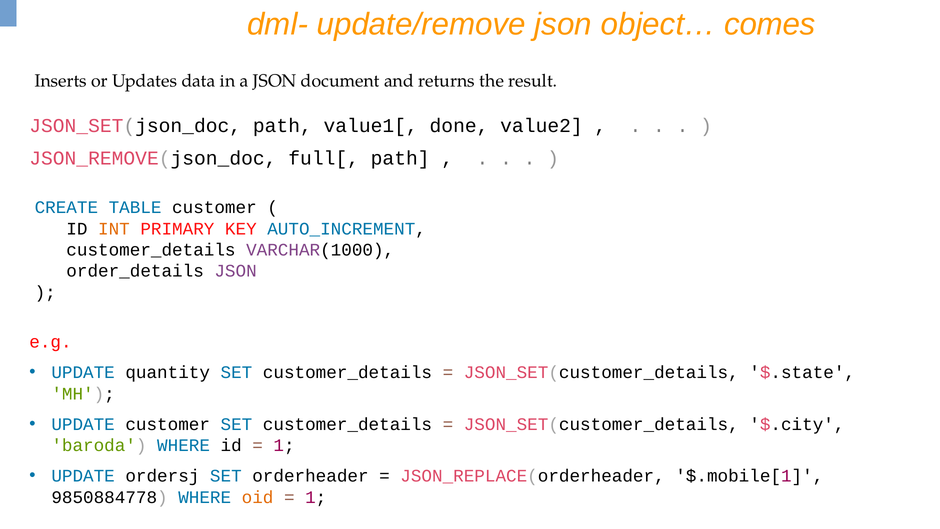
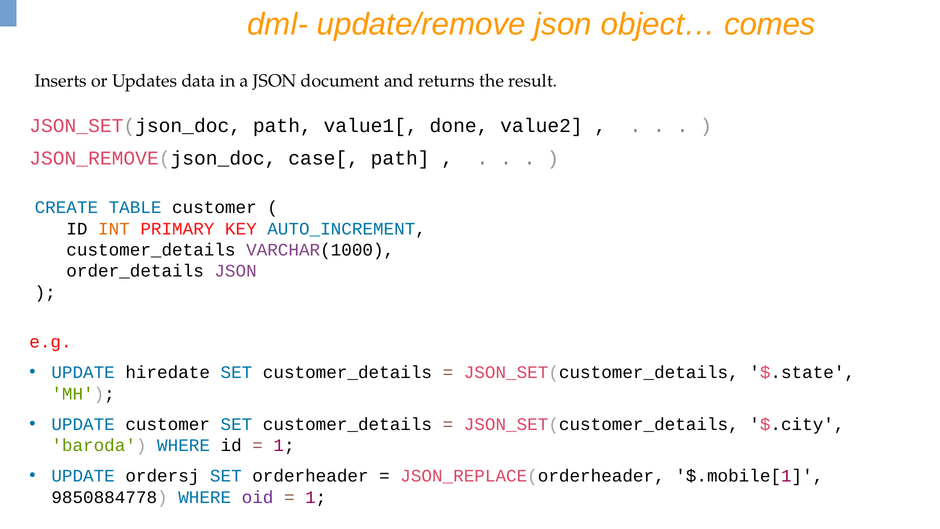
full[: full[ -> case[ (324, 158)
quantity: quantity -> hiredate (168, 372)
oid colour: orange -> purple (258, 497)
